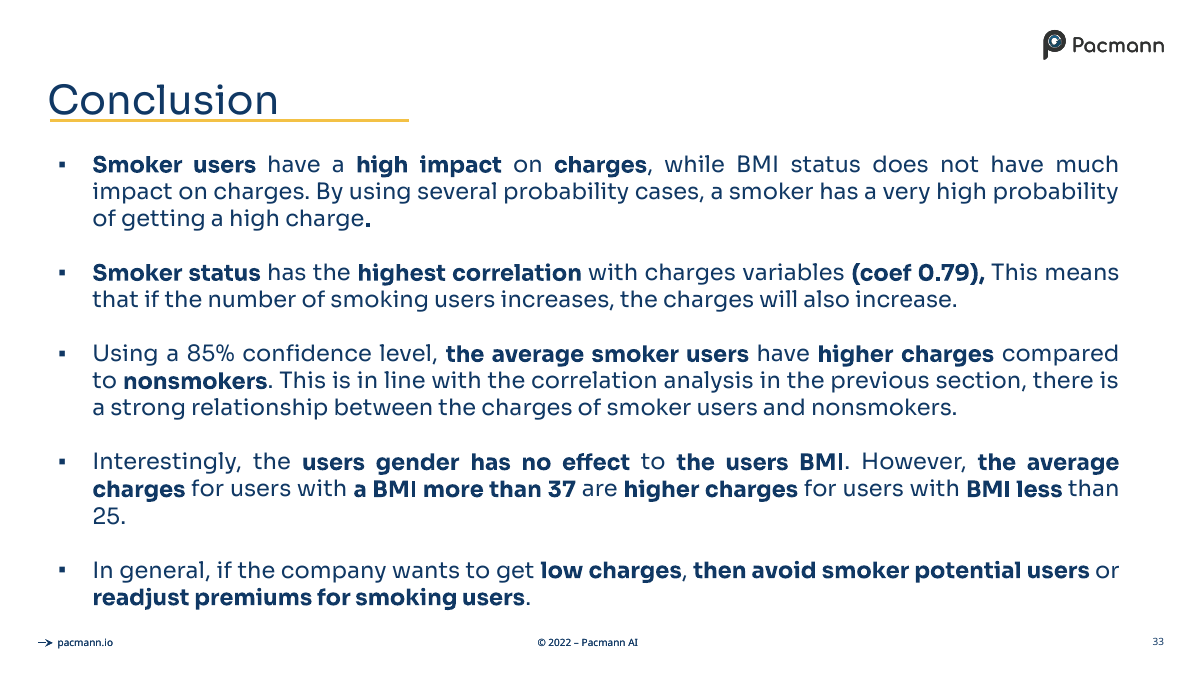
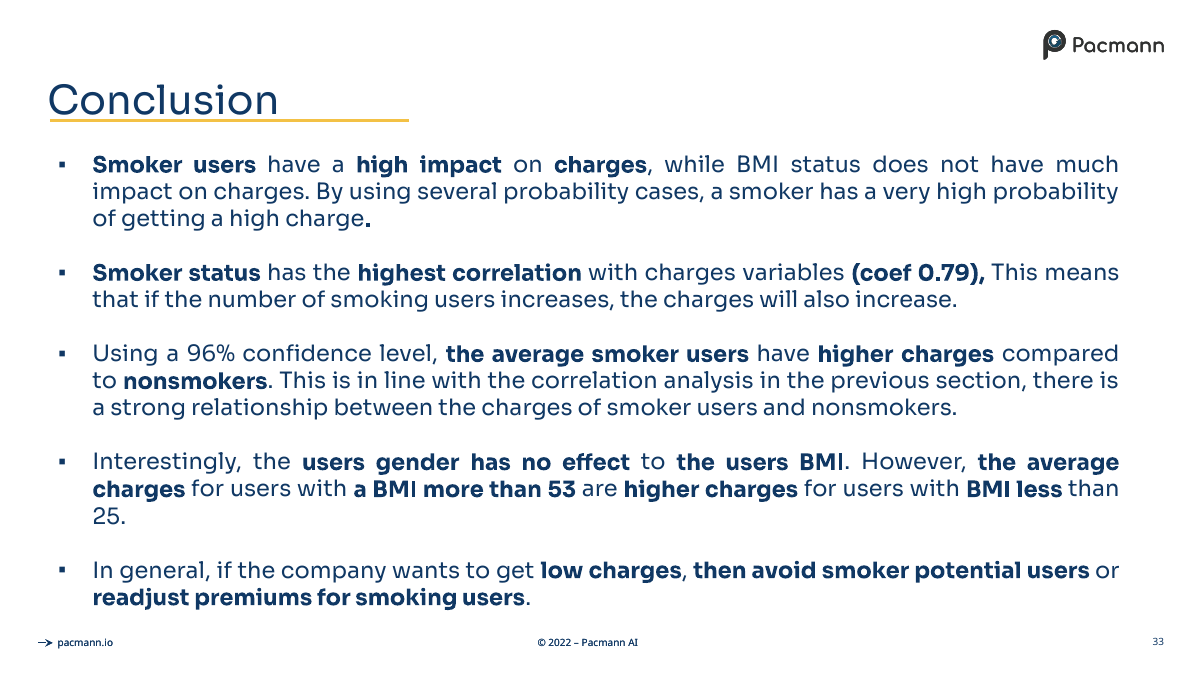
85%: 85% -> 96% (211, 354)
37: 37 -> 53 (562, 490)
